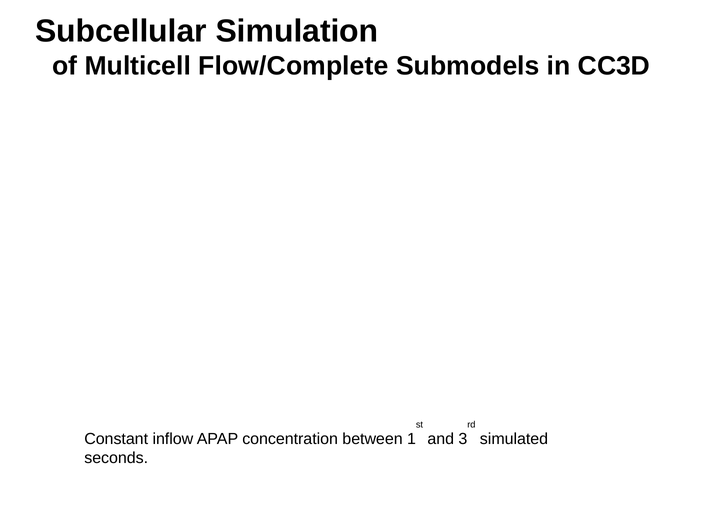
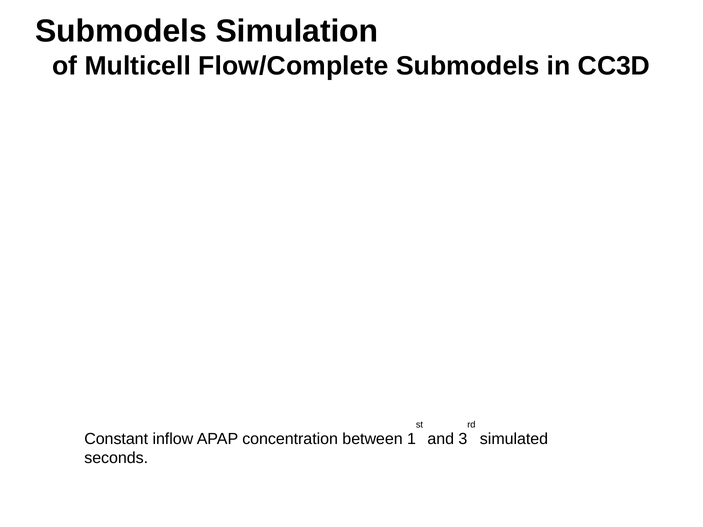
Subcellular: Subcellular -> Submodels (121, 31)
